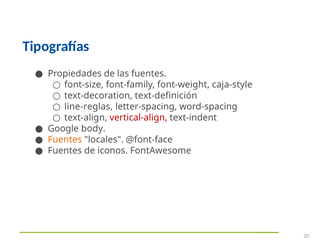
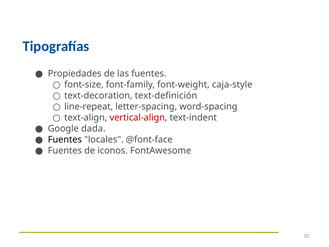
line-reglas: line-reglas -> line-repeat (89, 107)
body: body -> dada (93, 129)
Fuentes colour: orange -> black (65, 139)
